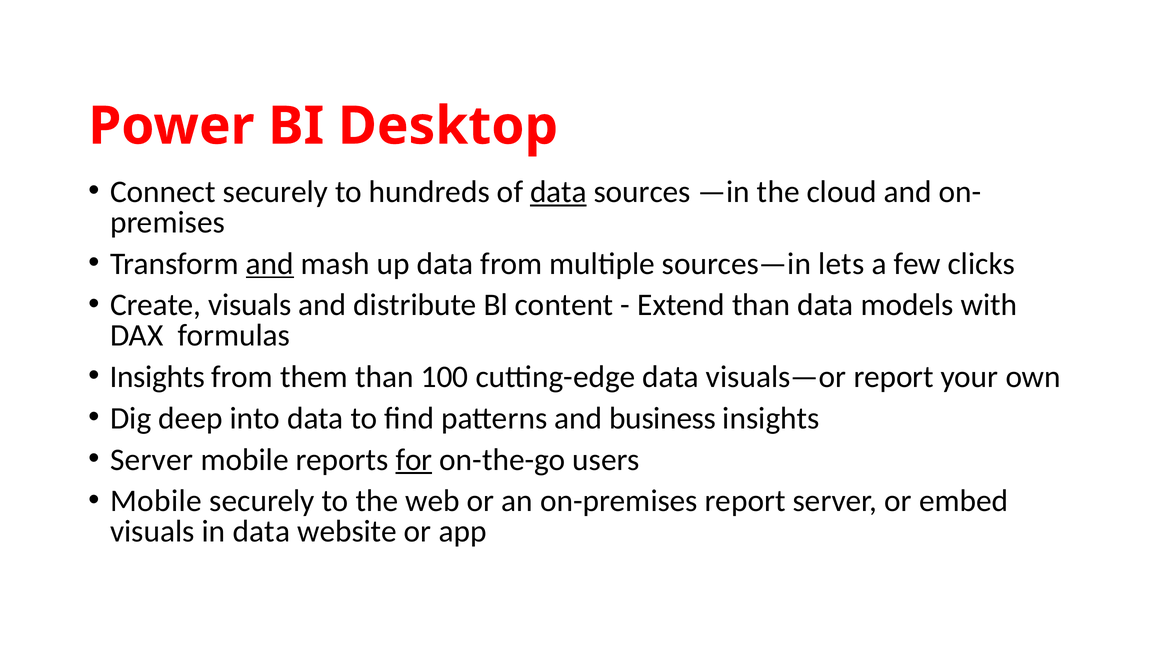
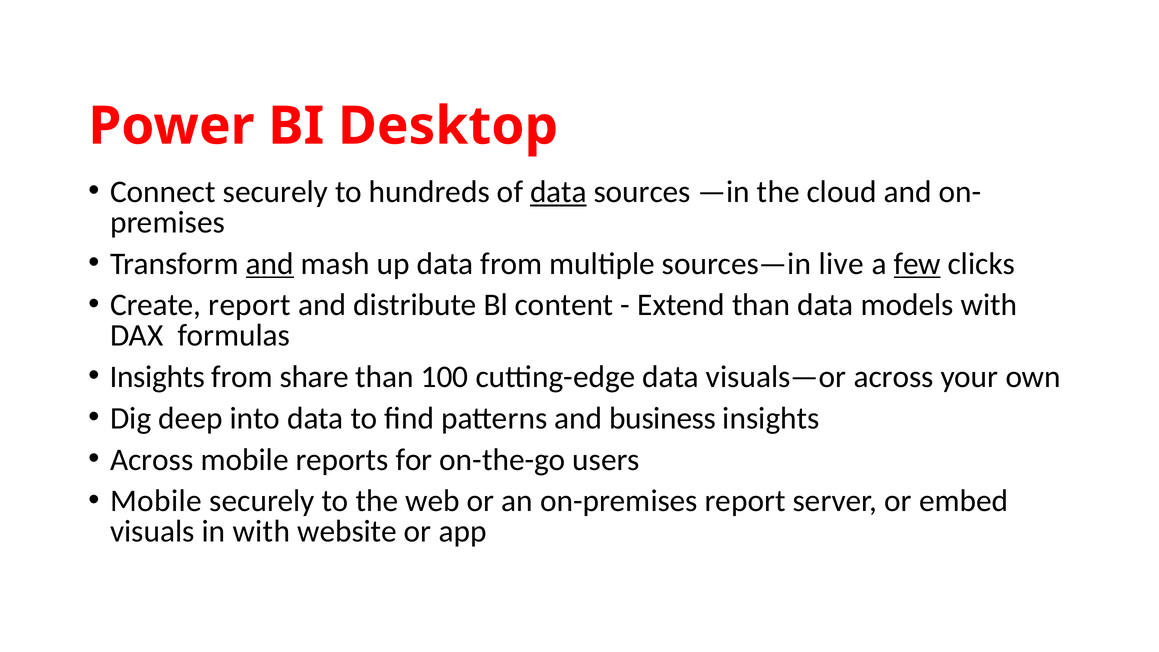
lets: lets -> live (841, 264)
few underline: none -> present (917, 264)
Create visuals: visuals -> report (250, 305)
them: them -> share (314, 377)
visuals—or report: report -> across (894, 377)
Server: Server -> Across (152, 460)
for underline: present -> none (414, 460)
in data: data -> with (261, 531)
